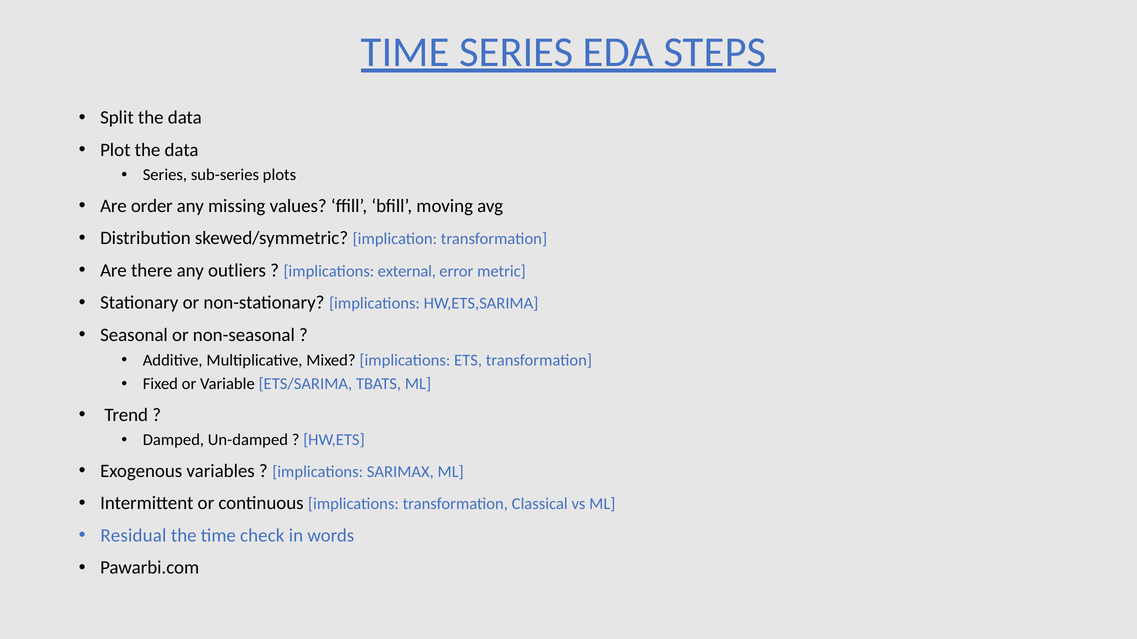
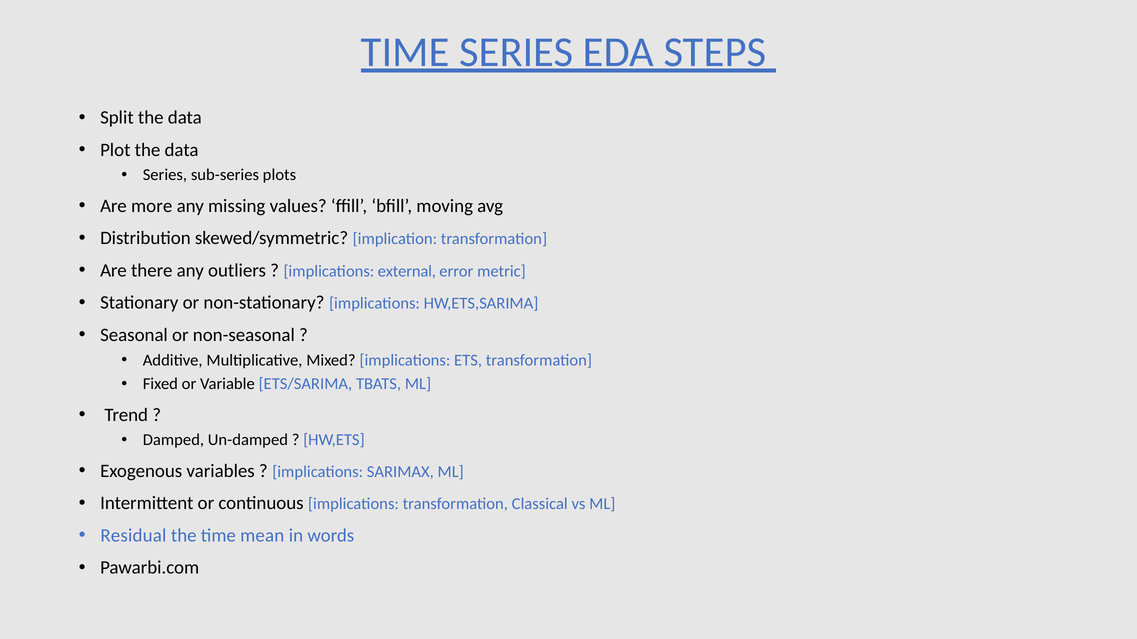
order: order -> more (152, 206)
check: check -> mean (262, 536)
